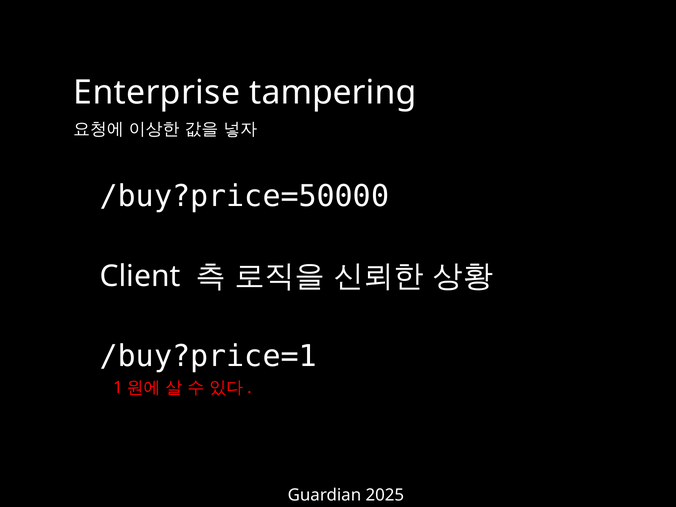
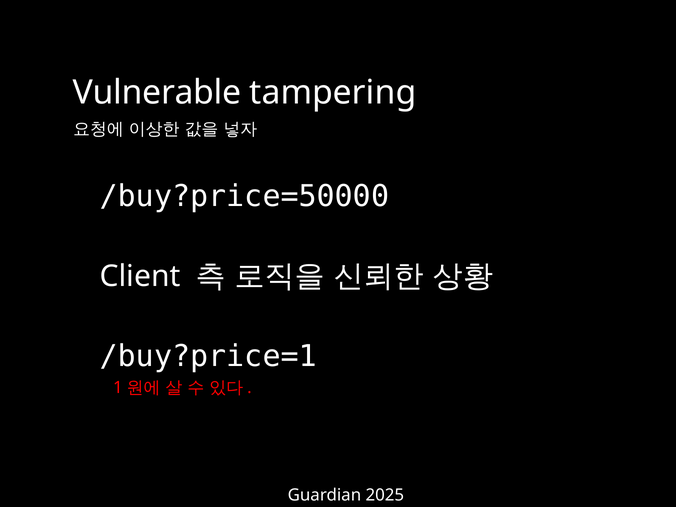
Enterprise: Enterprise -> Vulnerable (157, 92)
